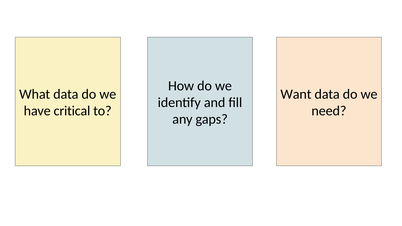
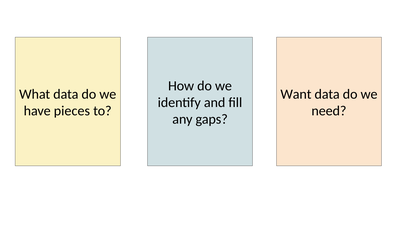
critical: critical -> pieces (72, 111)
